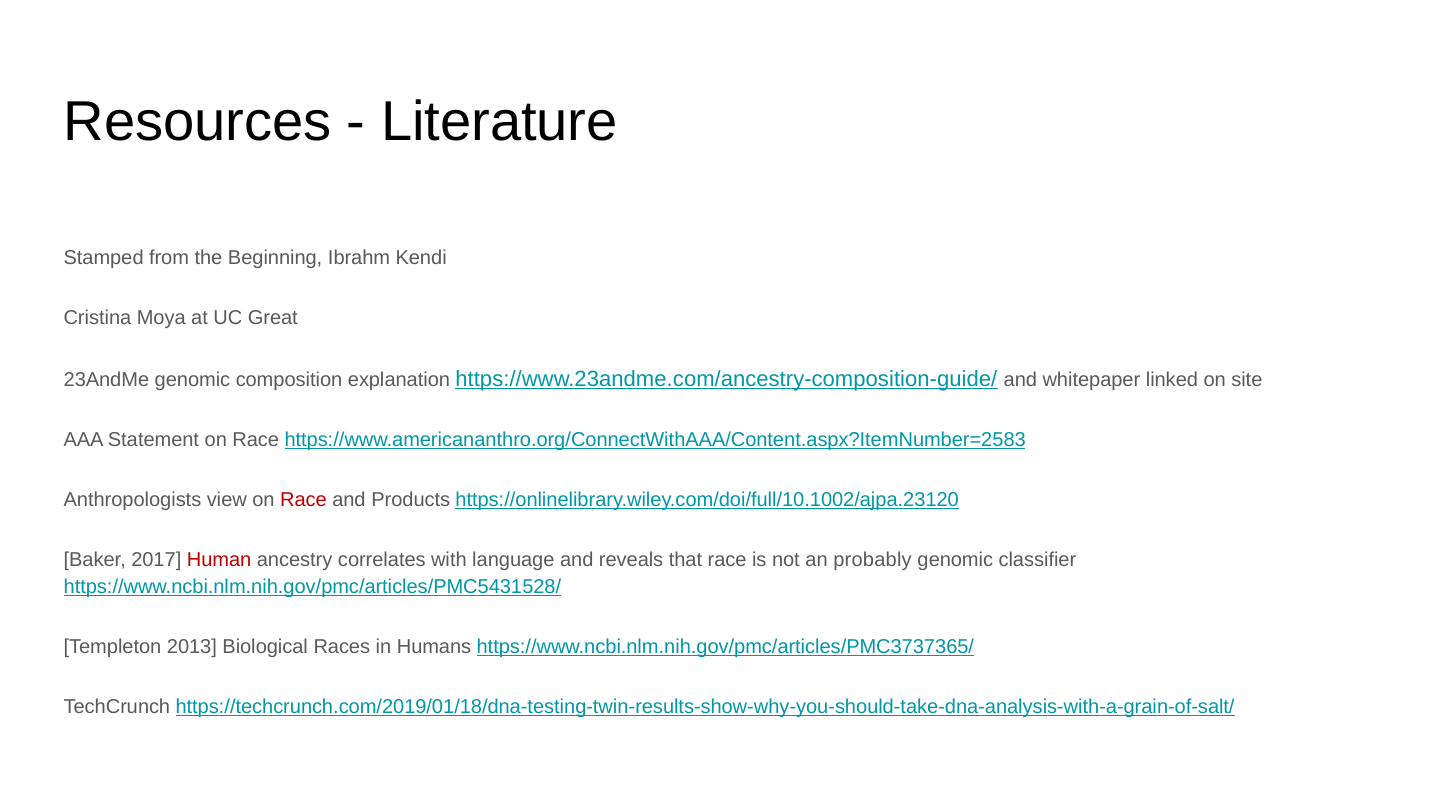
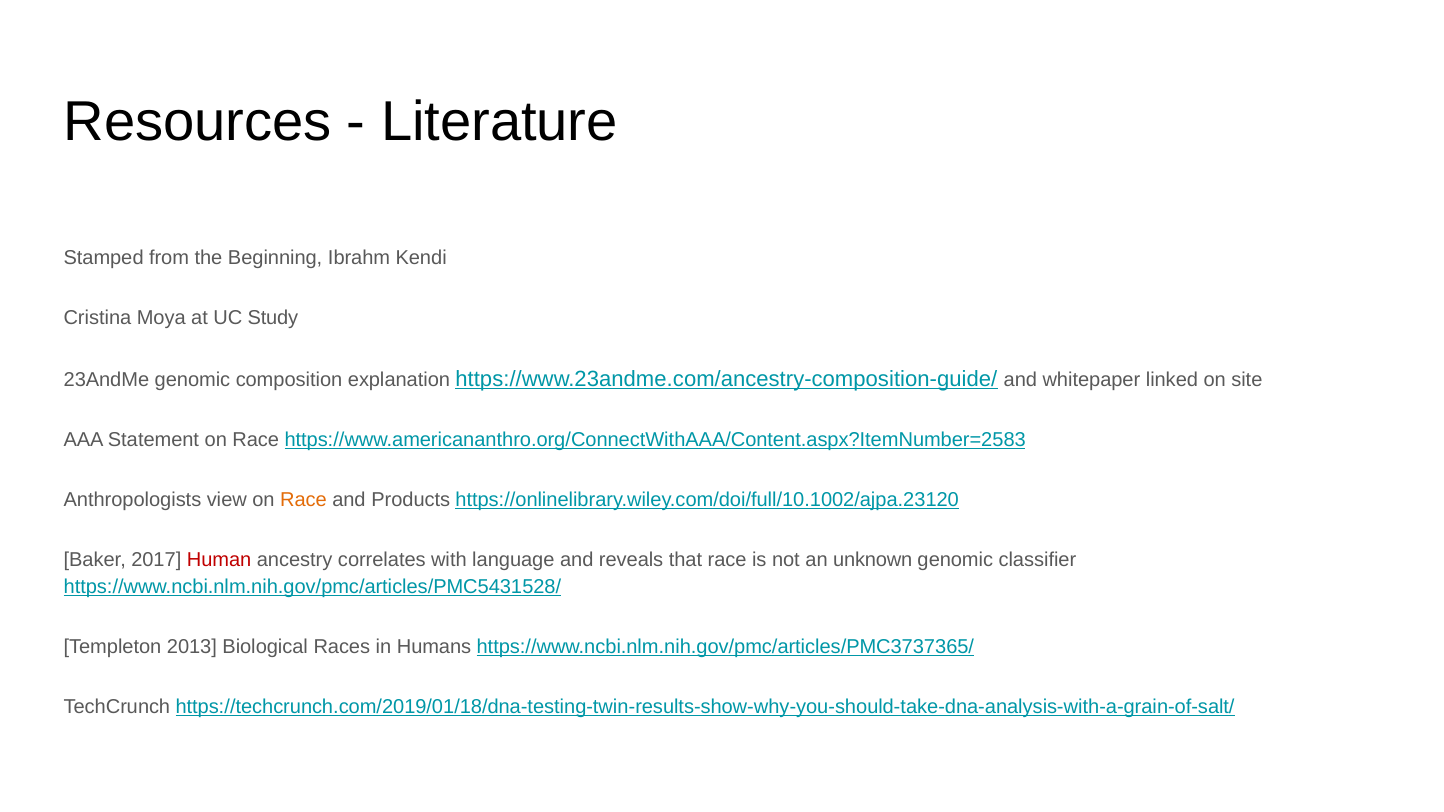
Great: Great -> Study (273, 318)
Race colour: red -> orange (303, 500)
probably: probably -> unknown (873, 560)
